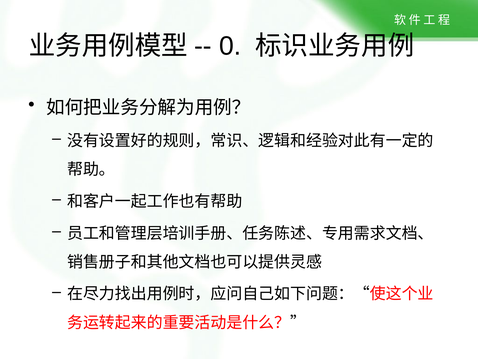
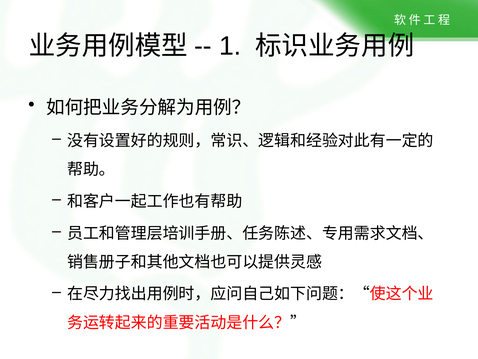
0: 0 -> 1 (230, 46)
